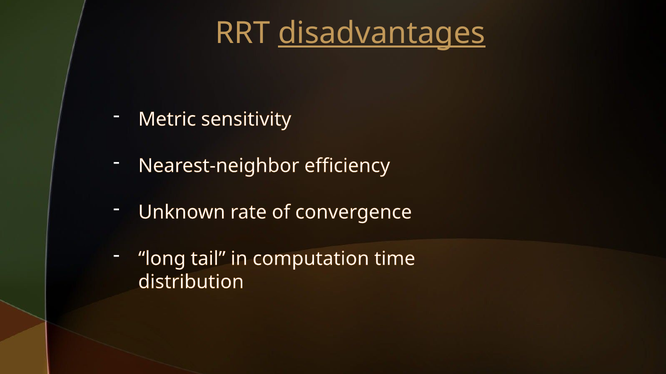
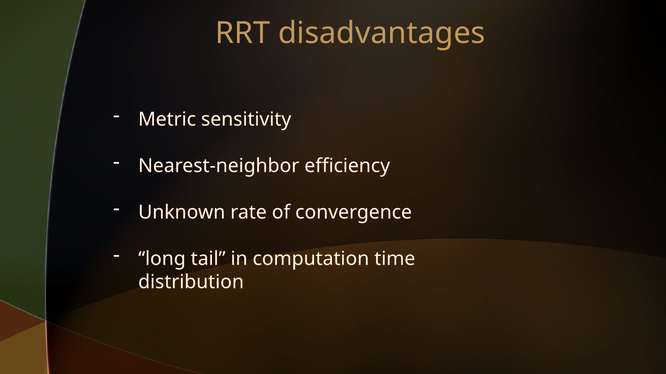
disadvantages underline: present -> none (382, 33)
